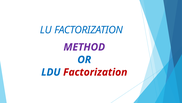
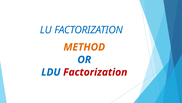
METHOD colour: purple -> orange (84, 47)
